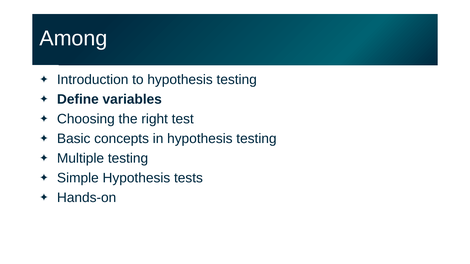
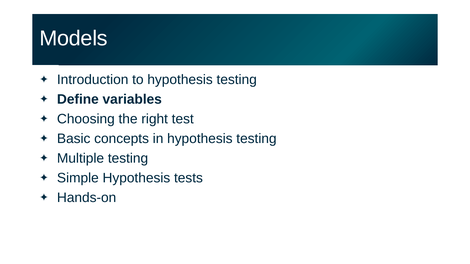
Among: Among -> Models (74, 39)
